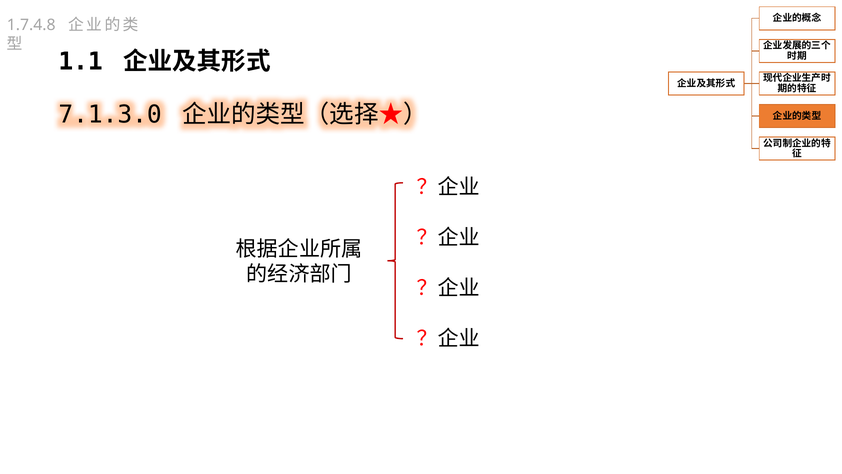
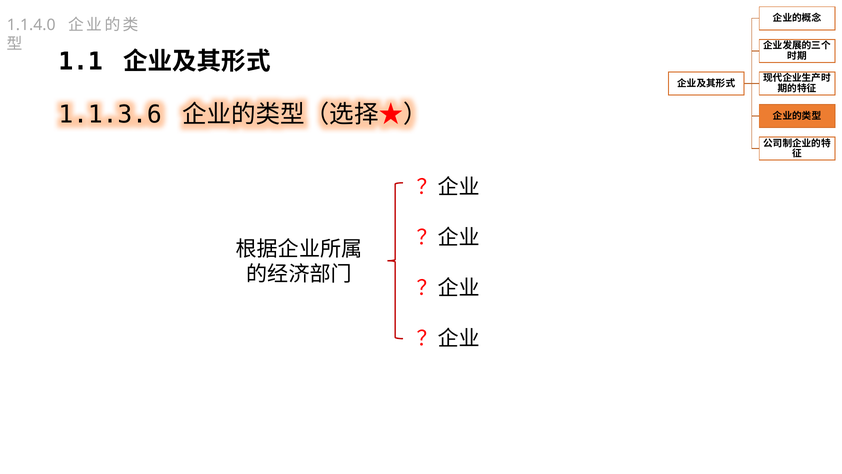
1.7.4.8: 1.7.4.8 -> 1.1.4.0 (31, 25)
7.1.3.0: 7.1.3.0 -> 1.1.3.6 (110, 115)
